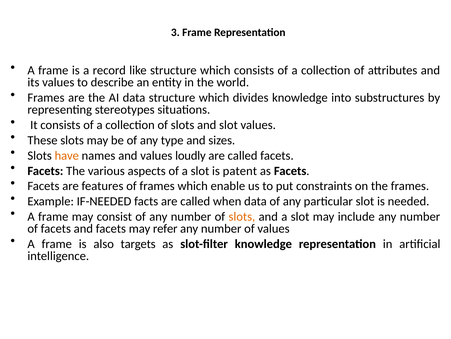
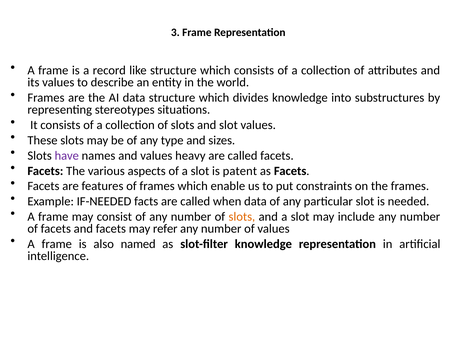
have colour: orange -> purple (67, 155)
loudly: loudly -> heavy (190, 155)
targets: targets -> named (138, 243)
